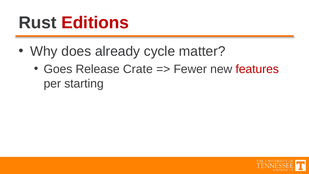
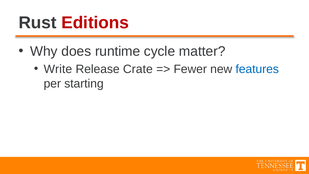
already: already -> runtime (118, 51)
Goes: Goes -> Write (58, 69)
features colour: red -> blue (257, 69)
